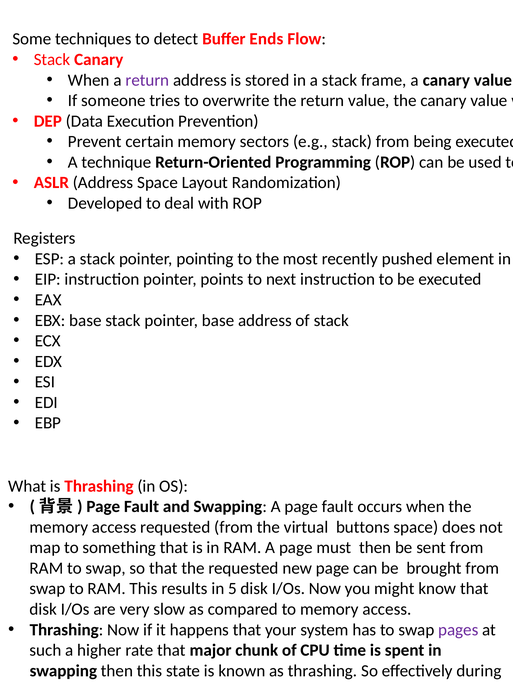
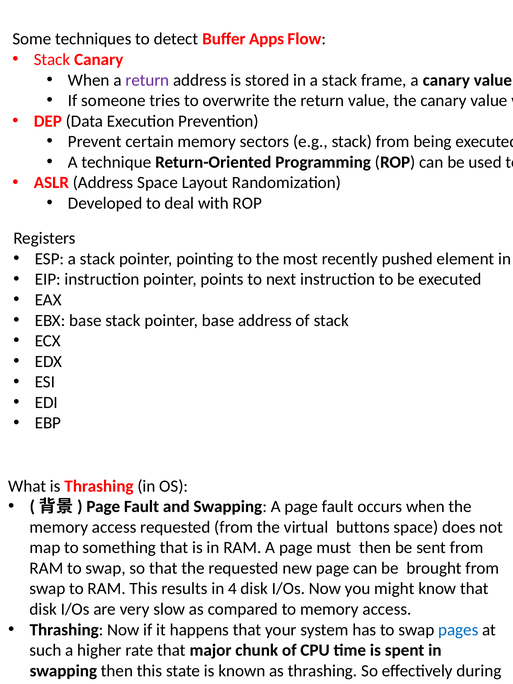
Ends: Ends -> Apps (267, 39)
5: 5 -> 4 (232, 589)
pages colour: purple -> blue (458, 630)
